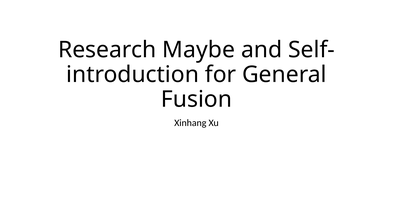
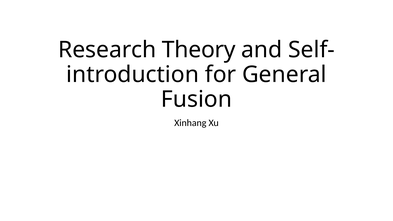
Maybe: Maybe -> Theory (199, 50)
